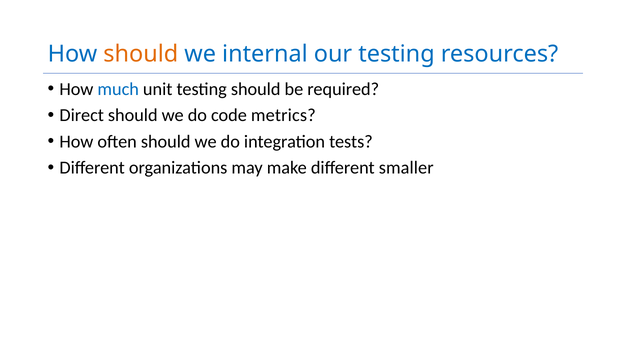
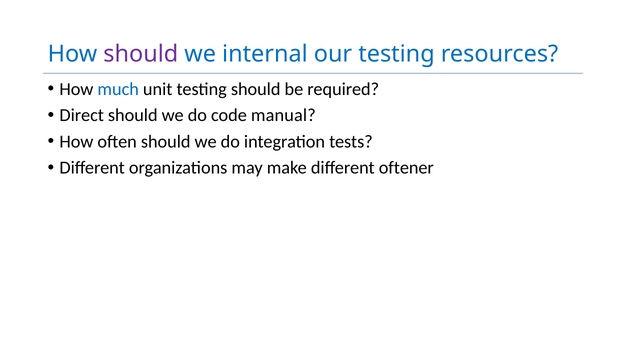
should colour: orange -> purple (141, 54)
metrics: metrics -> manual (283, 115)
smaller: smaller -> oftener (406, 168)
